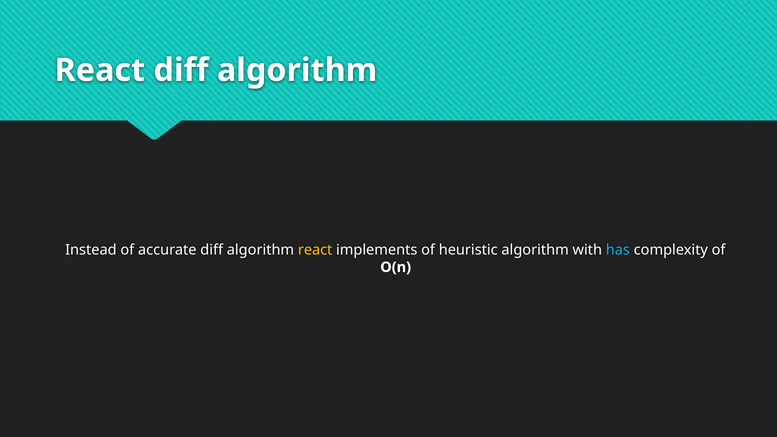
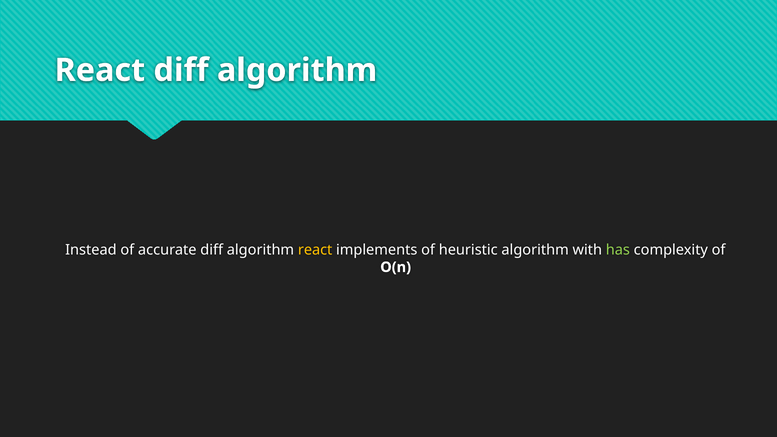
has colour: light blue -> light green (618, 250)
